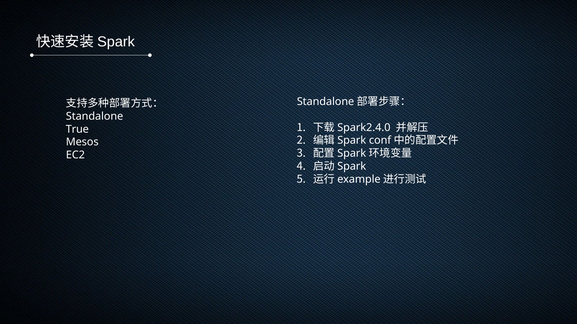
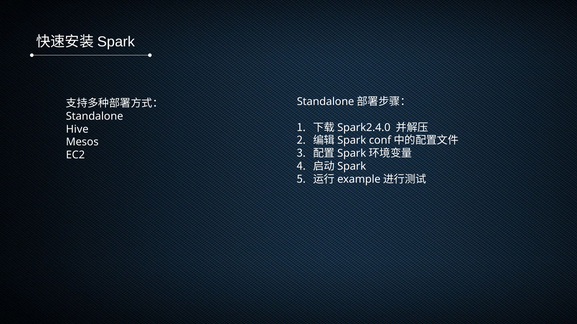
True: True -> Hive (77, 129)
